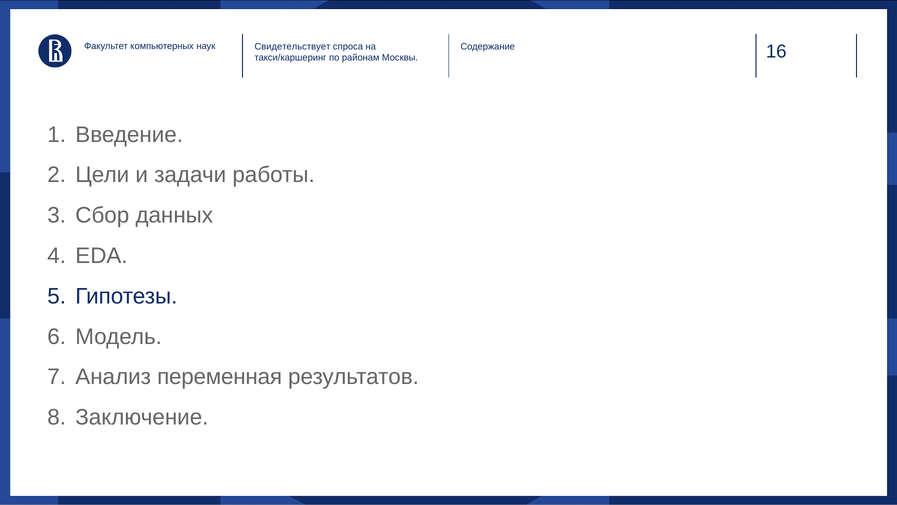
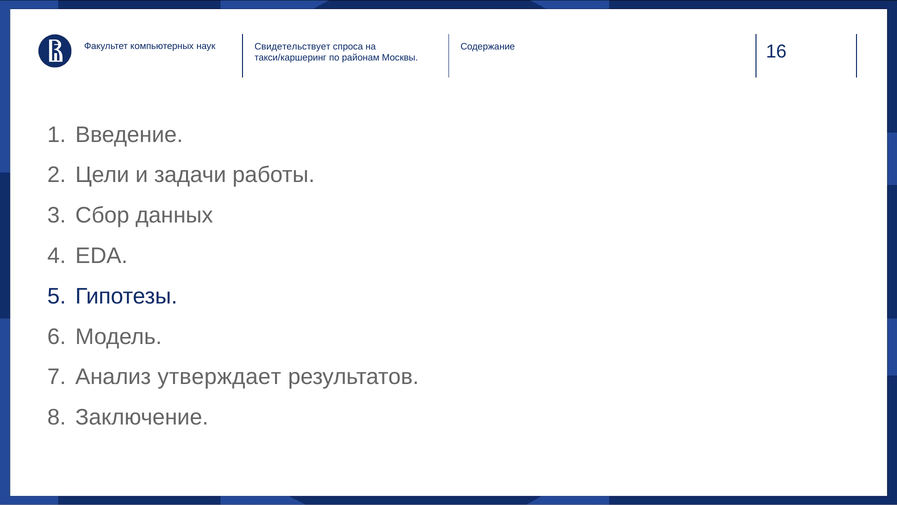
переменная: переменная -> утверждает (219, 377)
